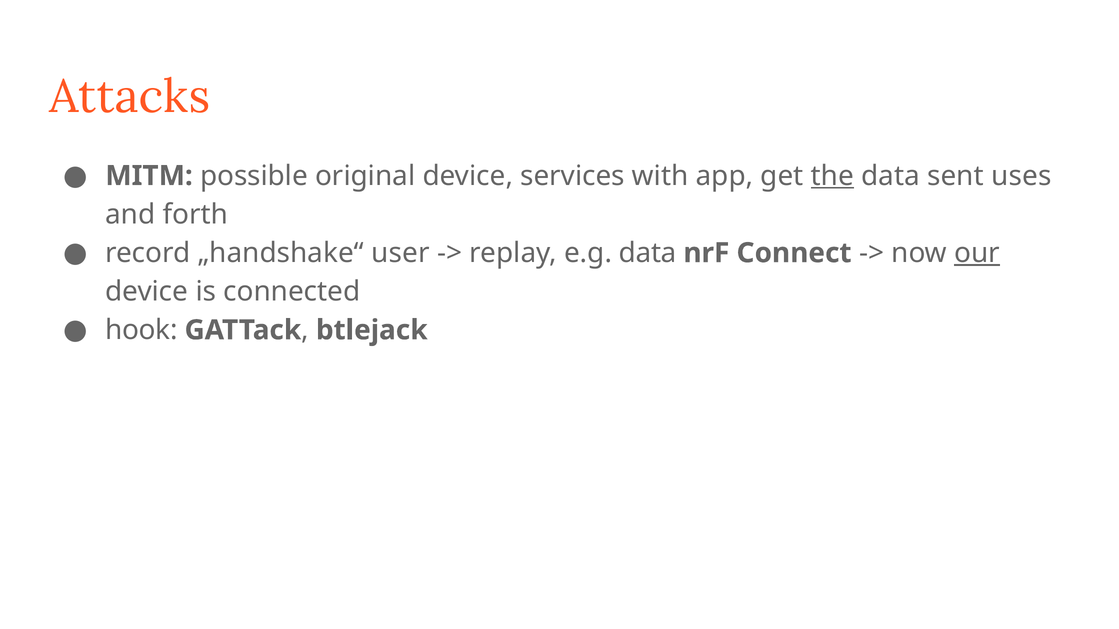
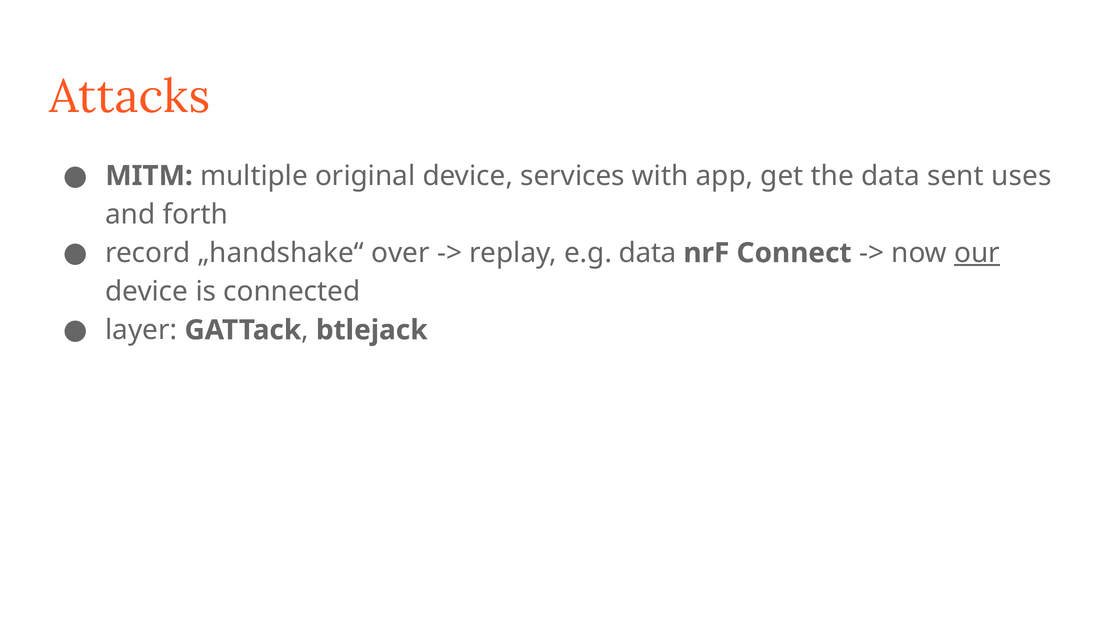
possible: possible -> multiple (254, 176)
the underline: present -> none (832, 176)
user: user -> over (400, 253)
hook: hook -> layer (141, 330)
